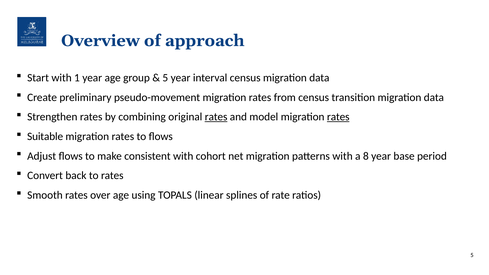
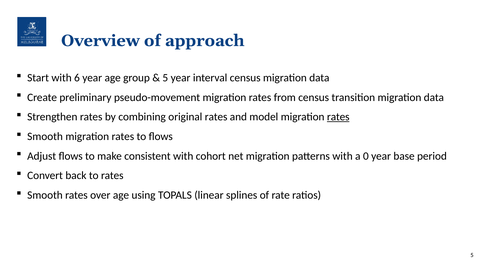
1: 1 -> 6 (77, 78)
rates underline: present -> none (216, 117)
Suitable: Suitable -> Smooth (45, 137)
8: 8 -> 0 (366, 156)
